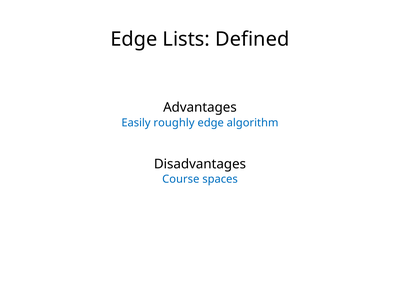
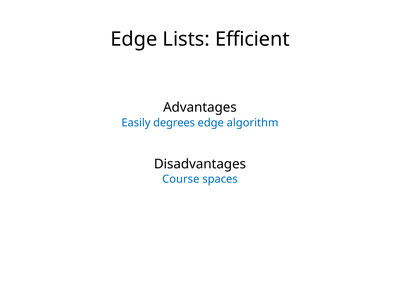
Defined: Defined -> Efficient (252, 39)
roughly: roughly -> degrees (174, 123)
